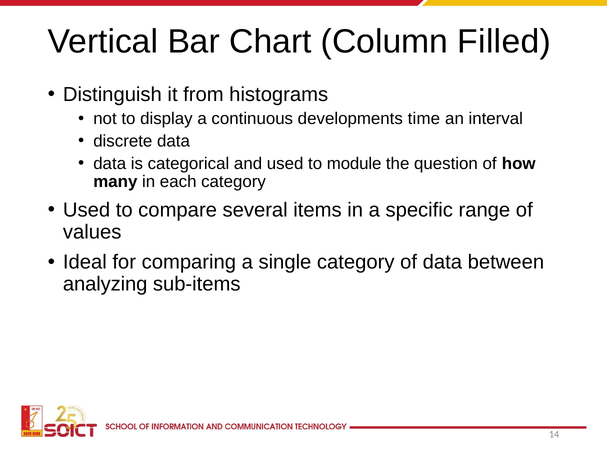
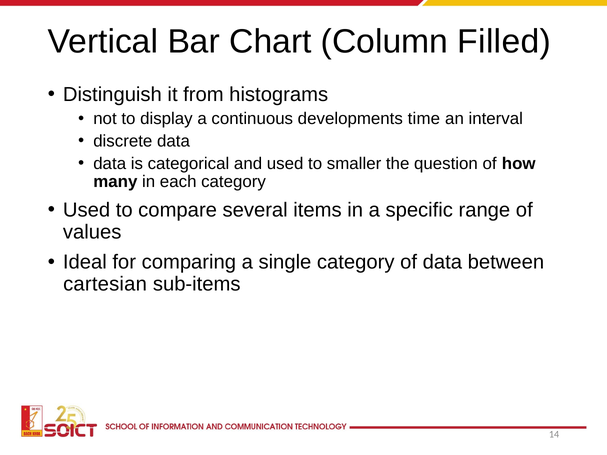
module: module -> smaller (354, 164)
analyzing: analyzing -> cartesian (105, 284)
